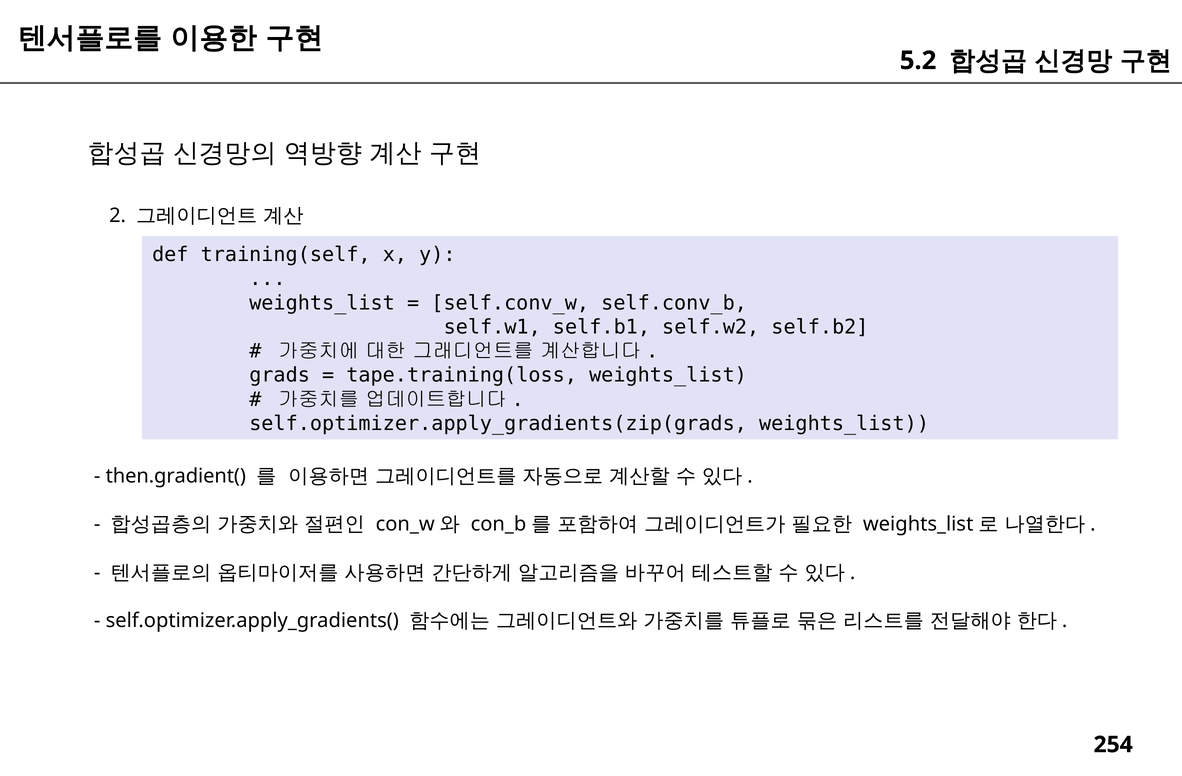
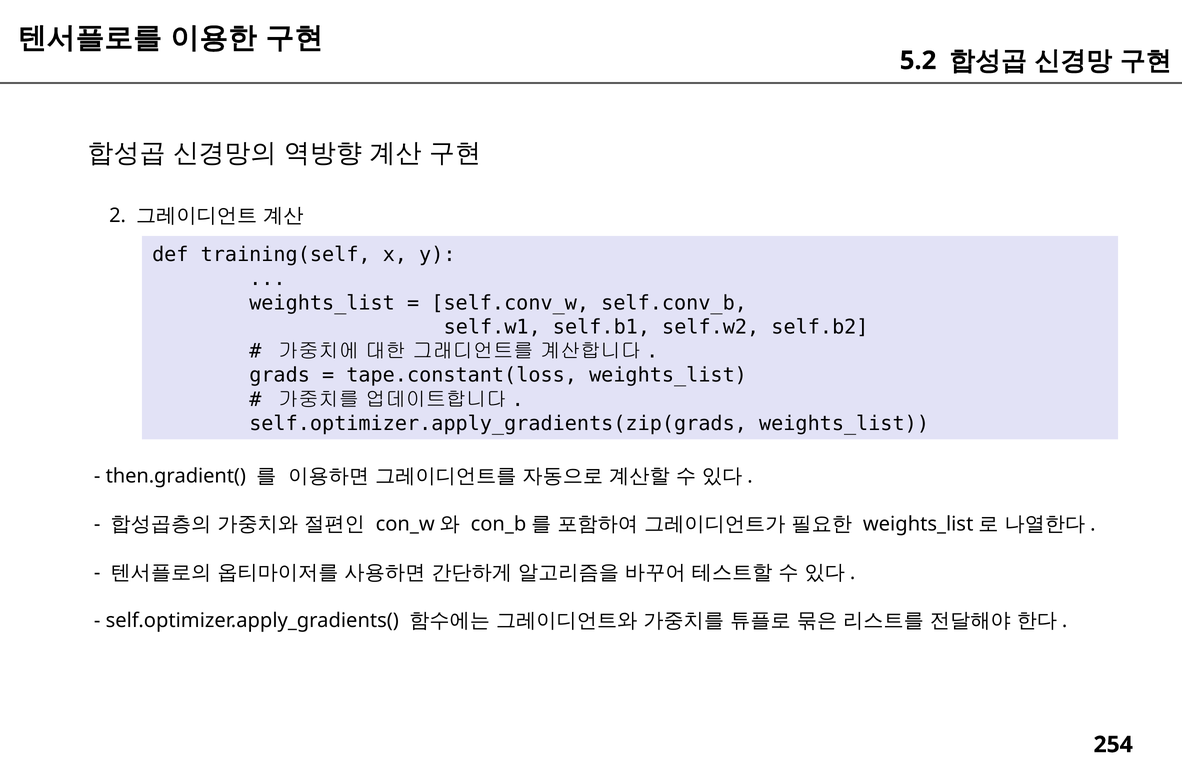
tape.training(loss: tape.training(loss -> tape.constant(loss (462, 376)
